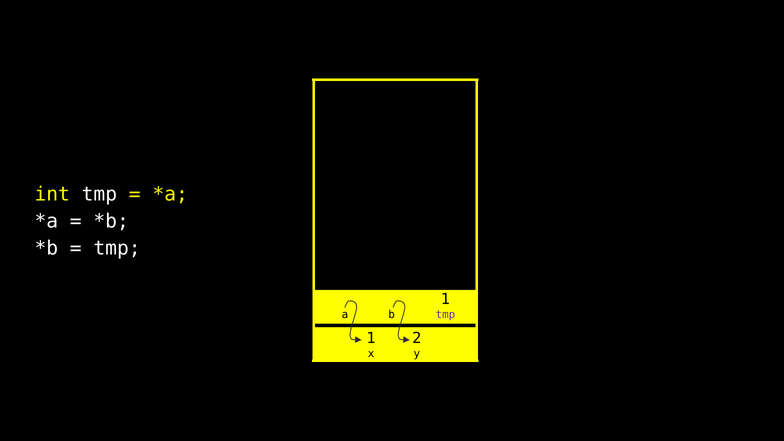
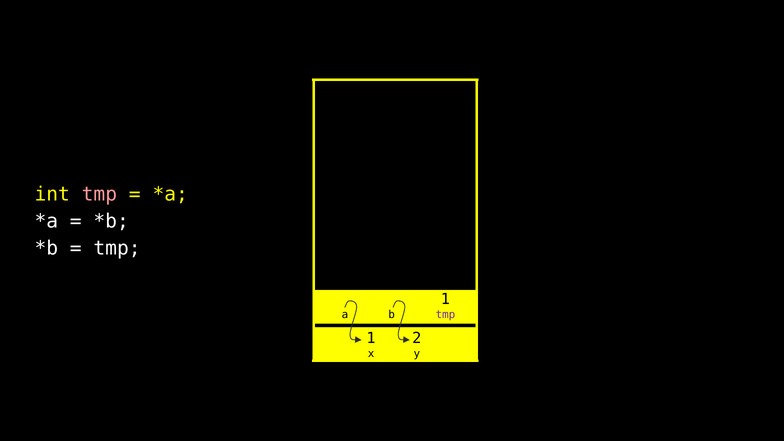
tmp colour: white -> pink (99, 194)
